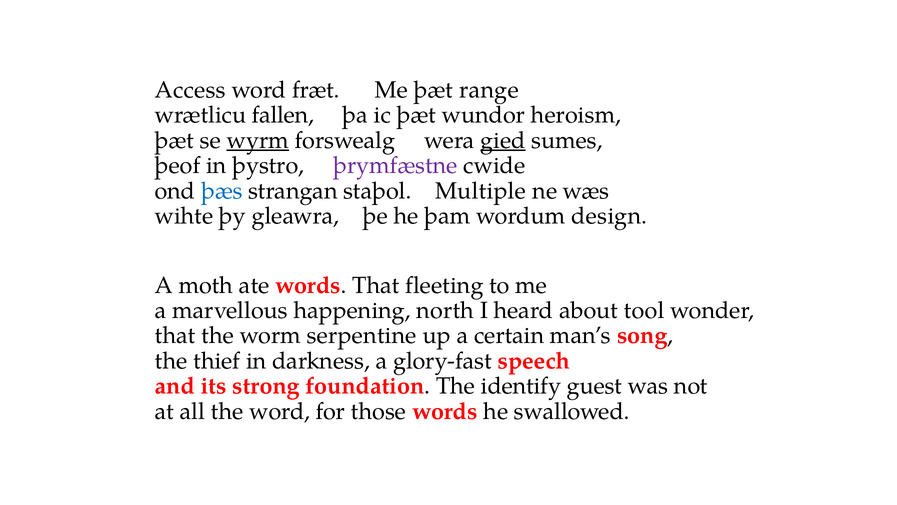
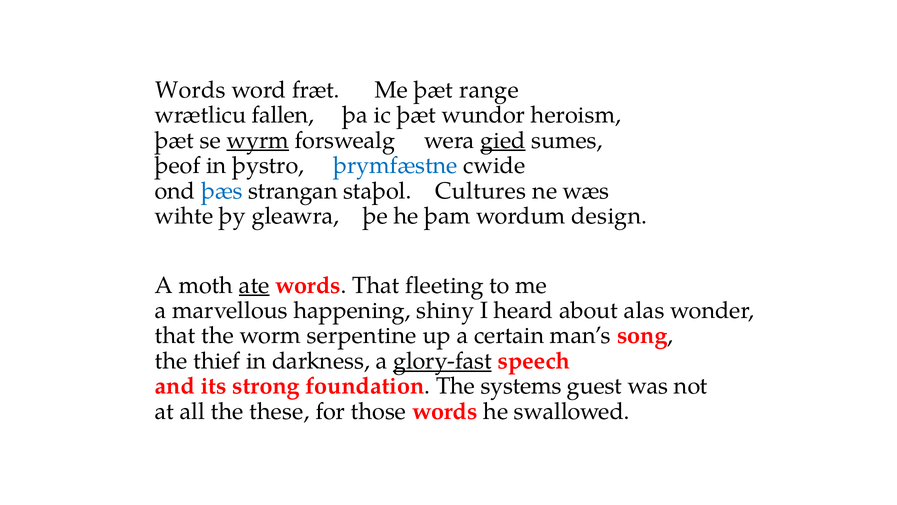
Access: Access -> Words (190, 90)
þrymfæstne colour: purple -> blue (395, 165)
Multiple: Multiple -> Cultures (481, 191)
ate underline: none -> present (254, 285)
north: north -> shiny (445, 310)
tool: tool -> alas (644, 310)
glory-fast underline: none -> present (442, 361)
identify: identify -> systems (521, 386)
the word: word -> these (280, 411)
